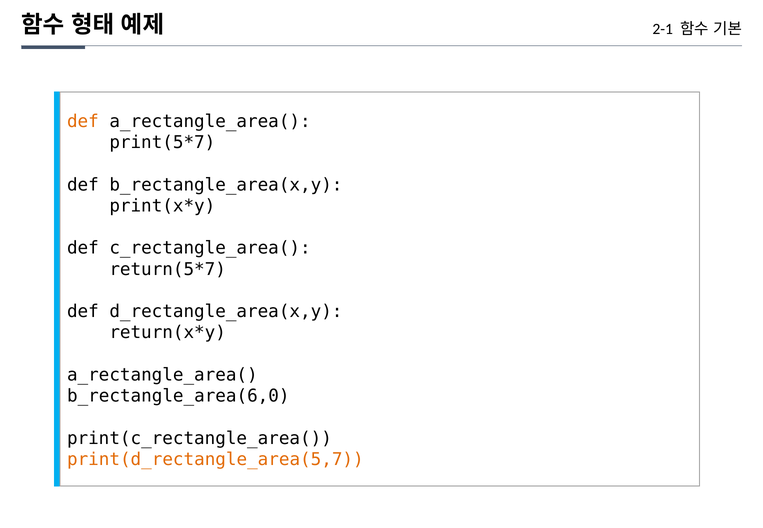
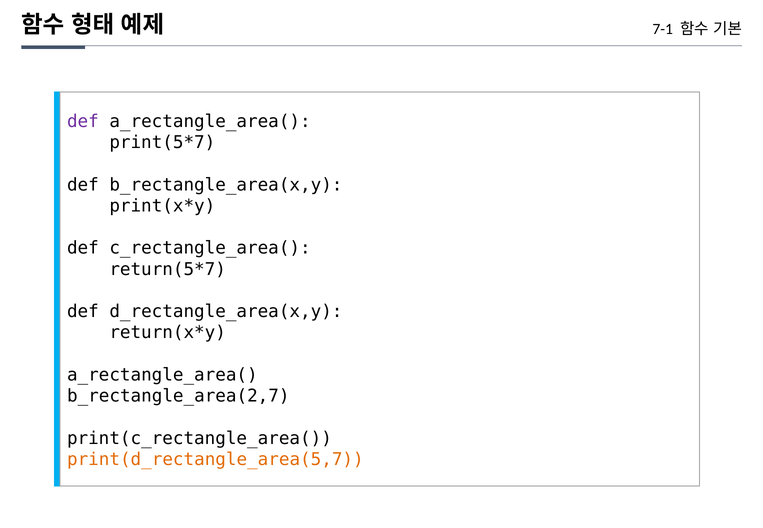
2-1: 2-1 -> 7-1 (663, 29)
def colour: orange -> purple (83, 121)
b_rectangle_area(6,0: b_rectangle_area(6,0 -> b_rectangle_area(2,7 (178, 396)
